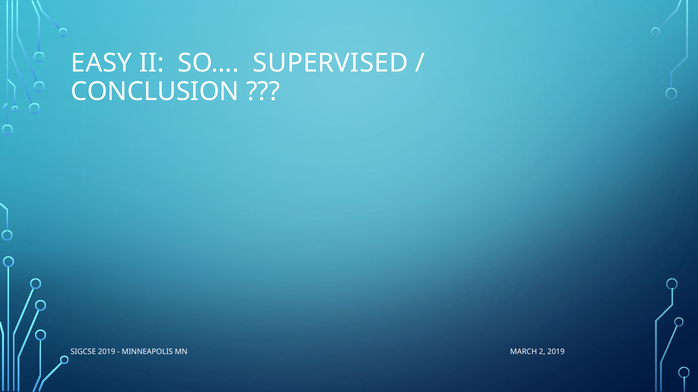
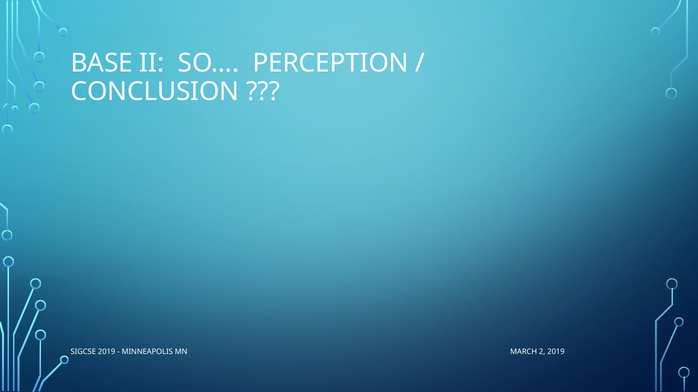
EASY: EASY -> BASE (102, 63)
SUPERVISED: SUPERVISED -> PERCEPTION (331, 63)
